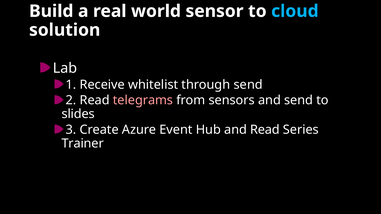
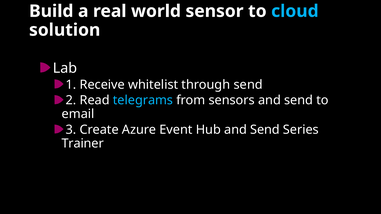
telegrams colour: pink -> light blue (143, 100)
slides: slides -> email (78, 114)
Hub and Read: Read -> Send (265, 130)
